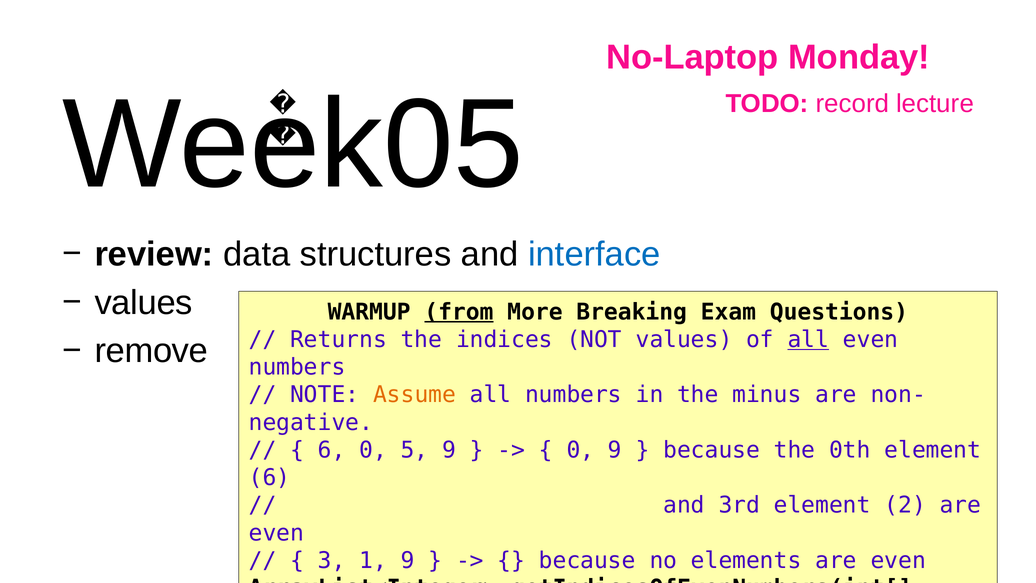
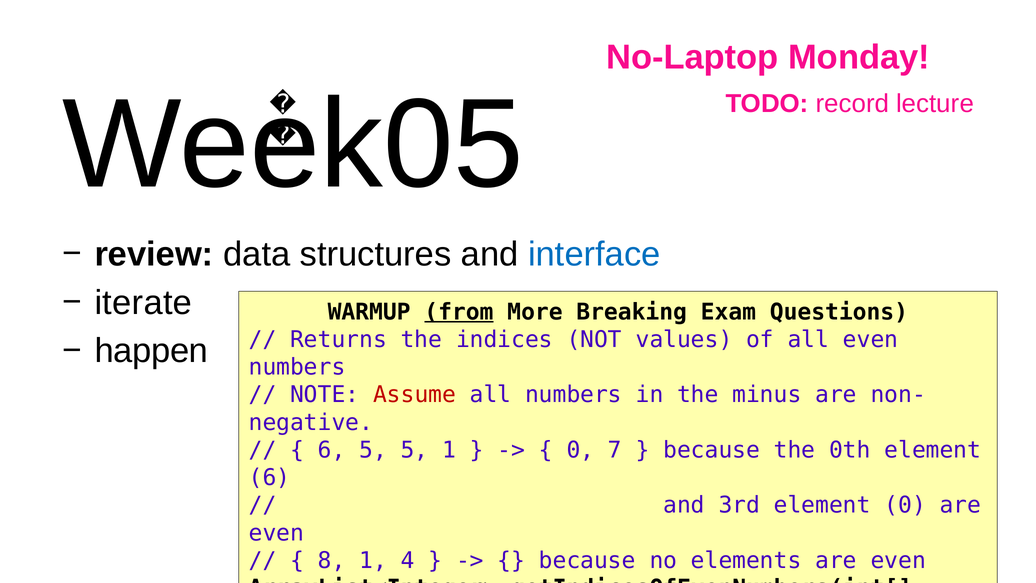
values: values -> iterate (143, 303)
all underline: present -> none (808, 339)
remove: remove -> happen (151, 351)
Assume colour: orange -> red (415, 395)
6 0: 0 -> 5 (373, 450)
5 9: 9 -> 1 (449, 450)
0 9: 9 -> 7 (615, 450)
element 2: 2 -> 0 (905, 505)
3: 3 -> 8 (332, 560)
1 9: 9 -> 4 (408, 560)
